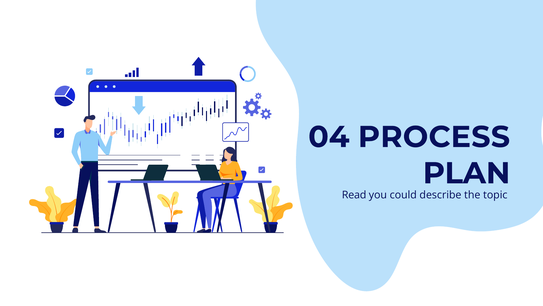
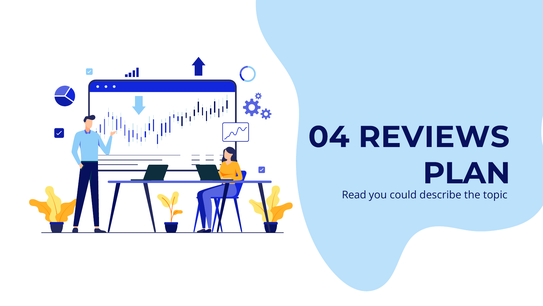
PROCESS: PROCESS -> REVIEWS (434, 137)
